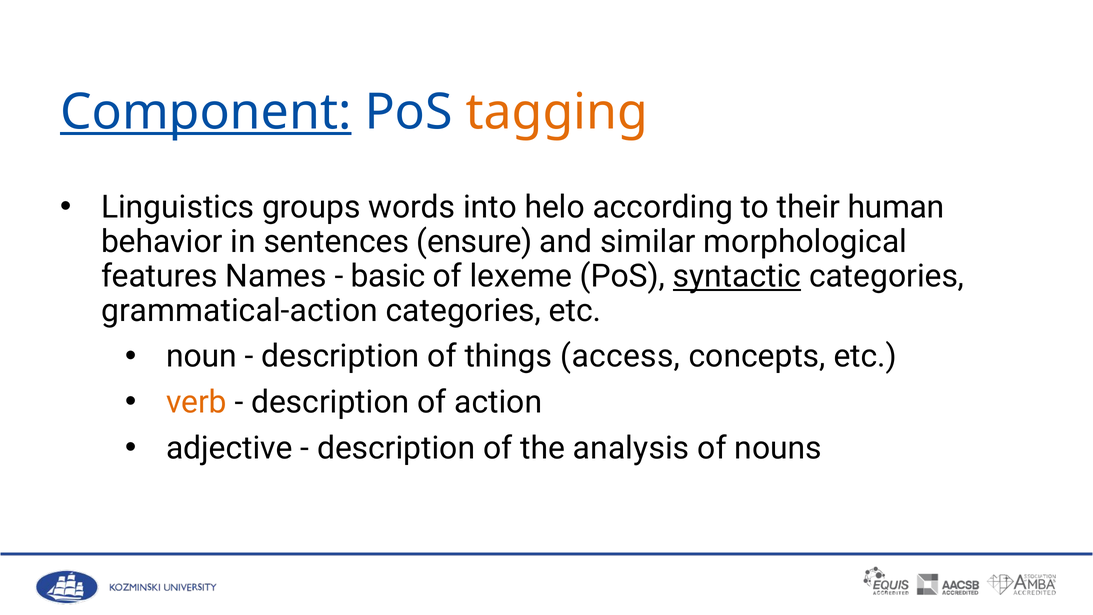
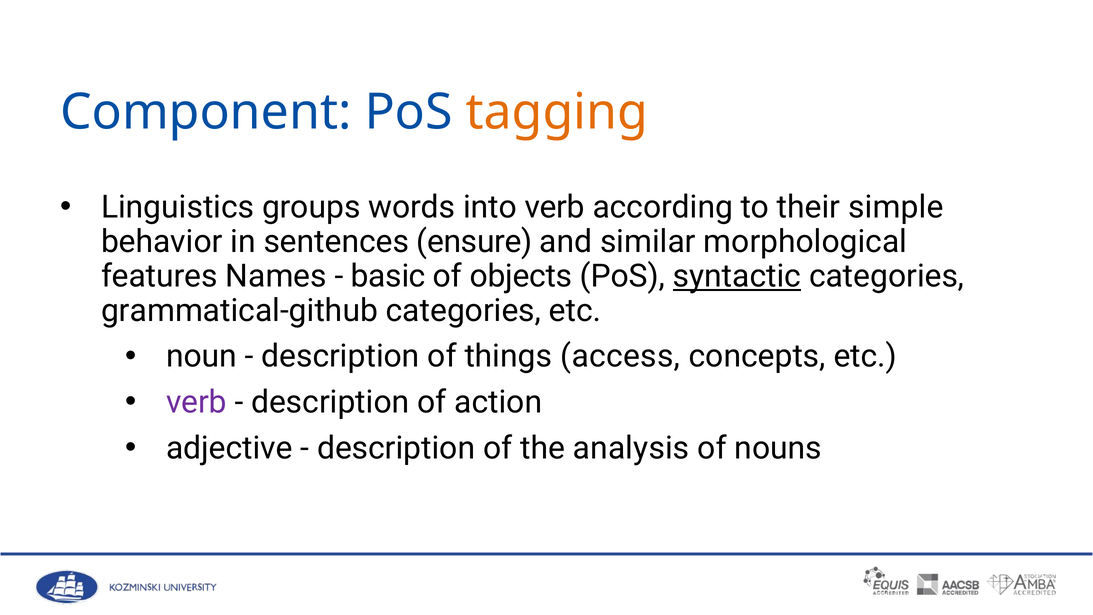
Component underline: present -> none (206, 112)
into helo: helo -> verb (555, 207)
human: human -> simple (896, 207)
lexeme: lexeme -> objects (521, 276)
grammatical-action: grammatical-action -> grammatical-github (240, 310)
verb colour: orange -> purple (196, 402)
